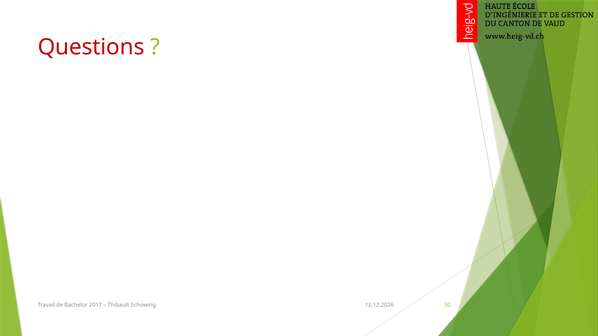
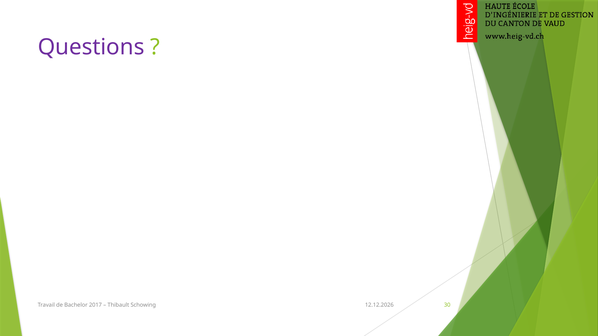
Questions colour: red -> purple (91, 47)
